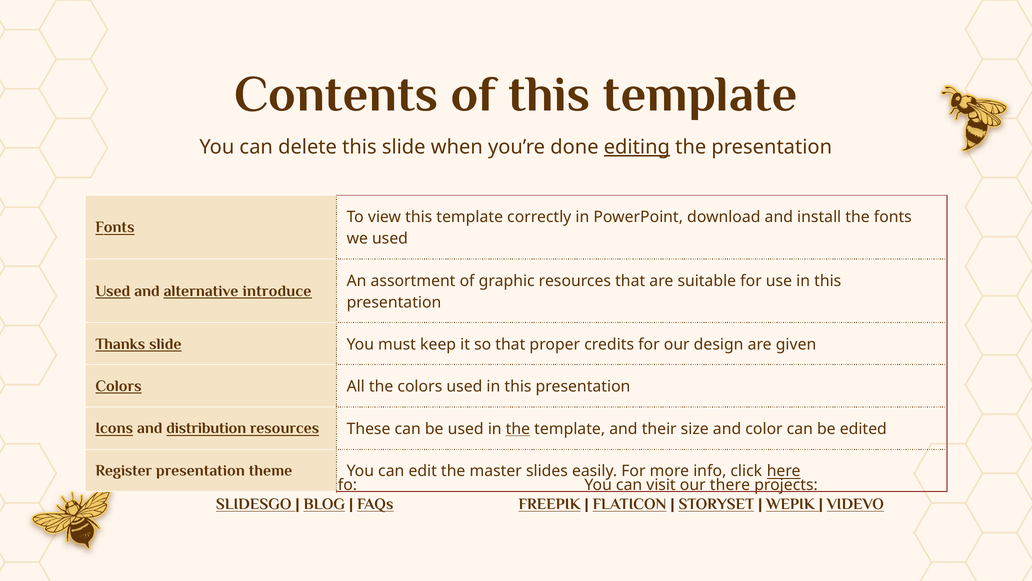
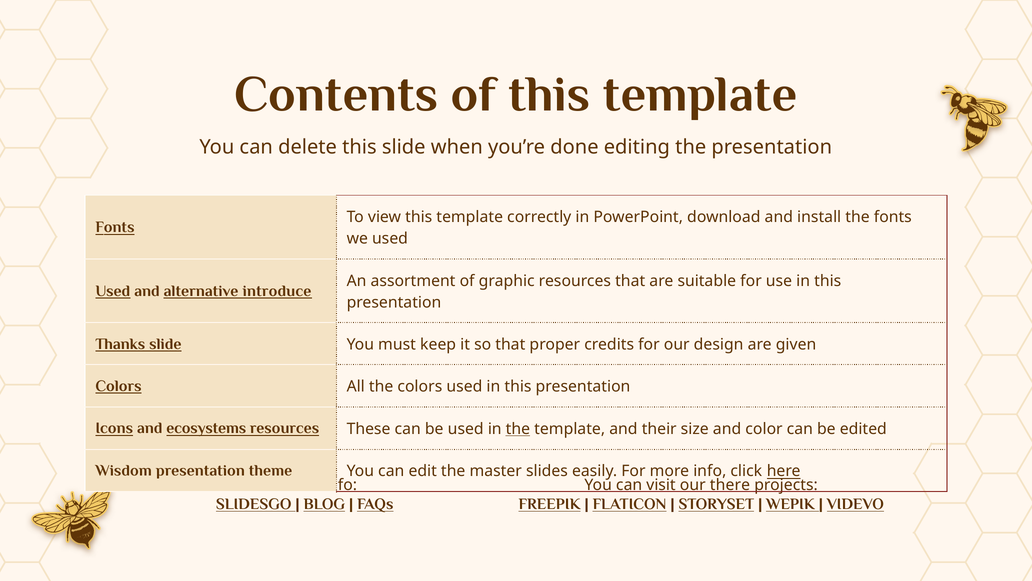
editing underline: present -> none (637, 147)
distribution: distribution -> ecosystems (206, 428)
Register: Register -> Wisdom (124, 470)
